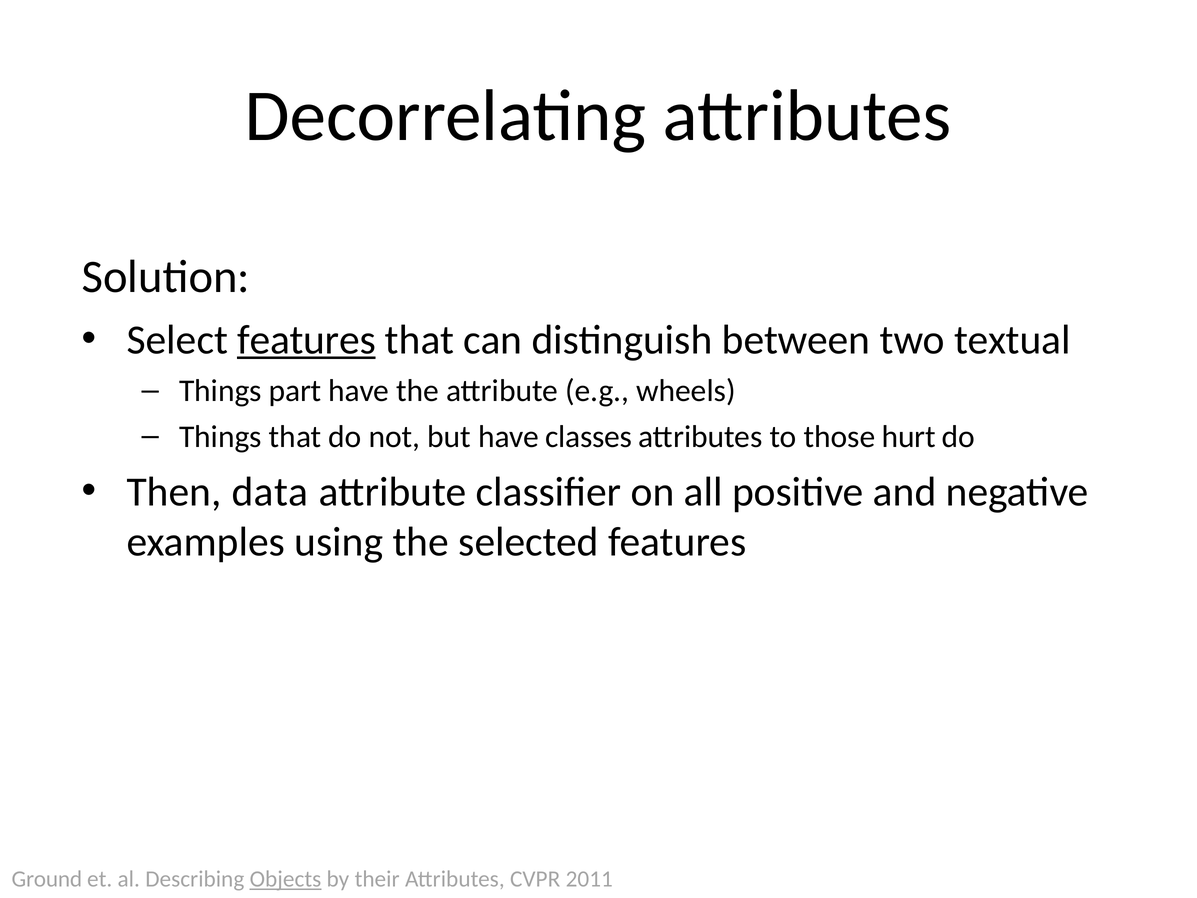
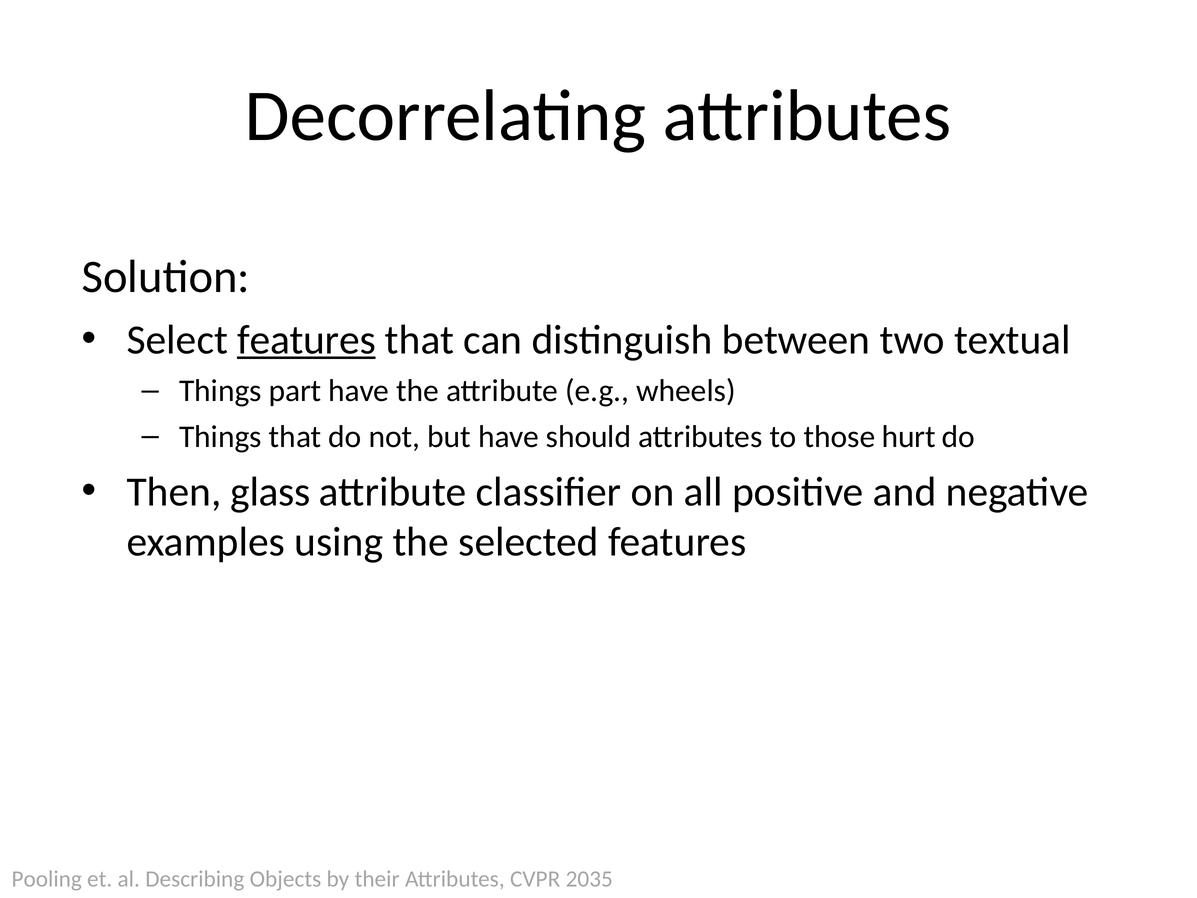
classes: classes -> should (589, 437)
data: data -> glass (270, 492)
Ground: Ground -> Pooling (47, 879)
Objects underline: present -> none (285, 879)
2011: 2011 -> 2035 (589, 879)
